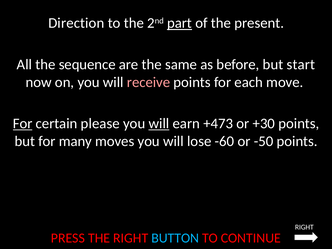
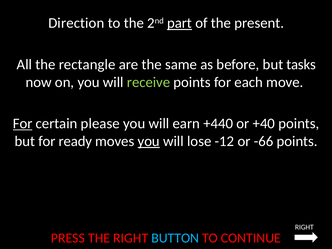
sequence: sequence -> rectangle (87, 64)
start: start -> tasks (301, 64)
receive colour: pink -> light green (149, 82)
will underline: present -> none (159, 123)
+473: +473 -> +440 (218, 123)
+30: +30 -> +40 (264, 123)
many: many -> ready (75, 141)
you underline: none -> present (149, 141)
-60: -60 -> -12 (224, 141)
-50: -50 -> -66 (264, 141)
